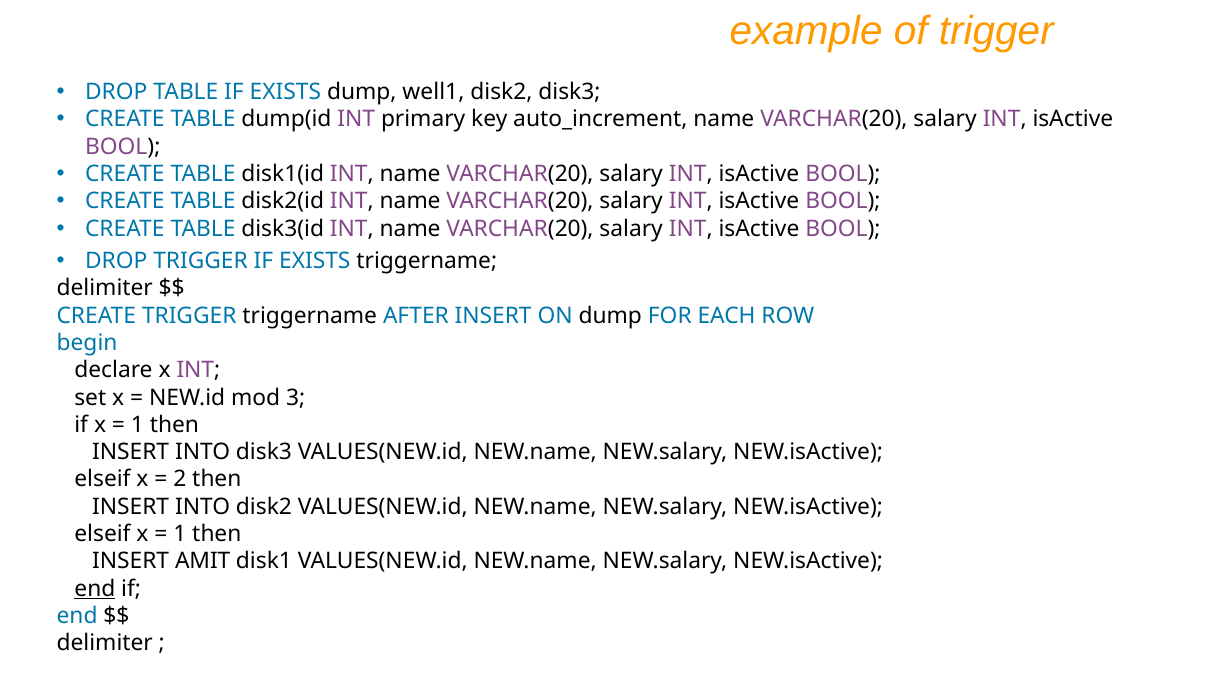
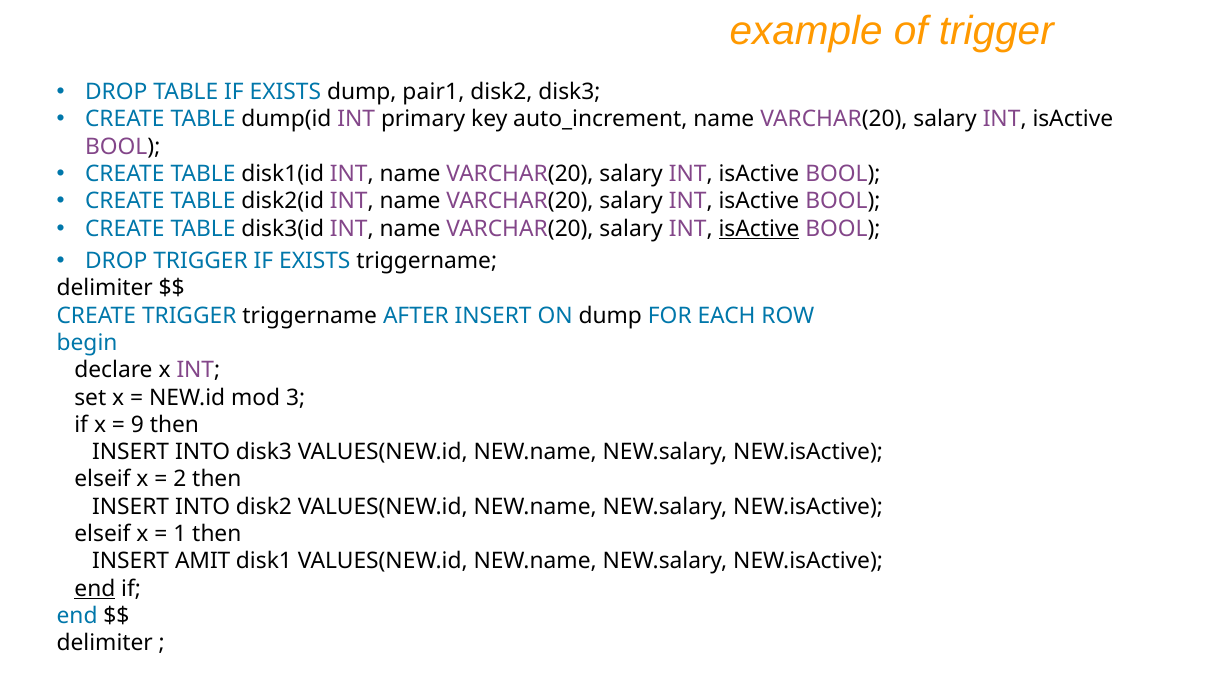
well1: well1 -> pair1 (433, 92)
isActive underline: none -> present (759, 229)
1: 1 -> 9 (137, 425)
